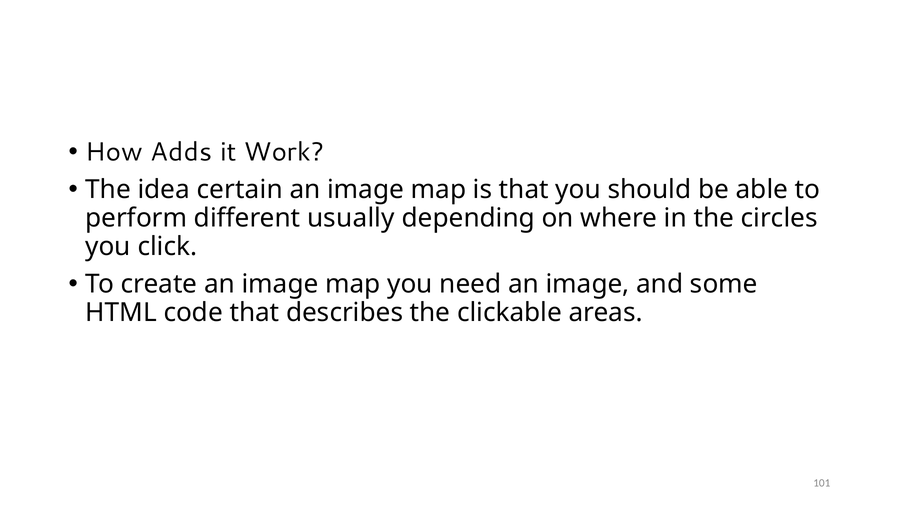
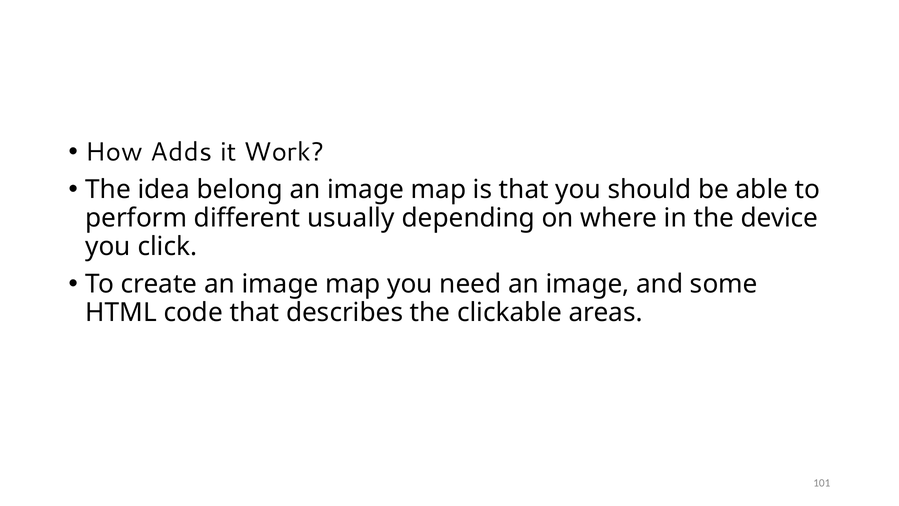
certain: certain -> belong (240, 190)
circles: circles -> device (779, 218)
